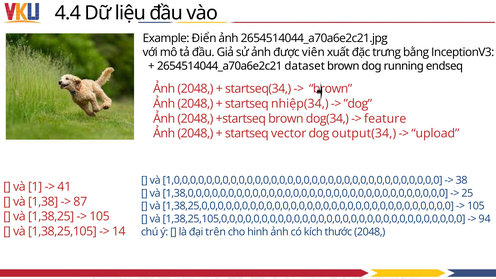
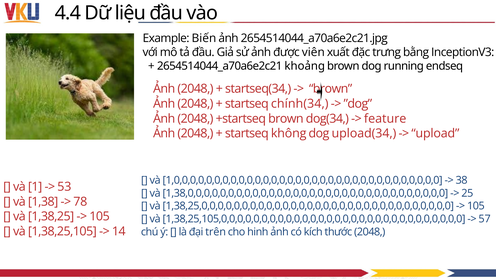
Điển: Điển -> Biến (204, 38)
dataset: dataset -> khoảng (305, 66)
nhiệp(34: nhiệp(34 -> chính(34 (300, 104)
vector: vector -> không (289, 134)
output(34: output(34 -> upload(34 (364, 134)
41: 41 -> 53 (64, 187)
87: 87 -> 78 (80, 202)
94: 94 -> 57 (485, 219)
